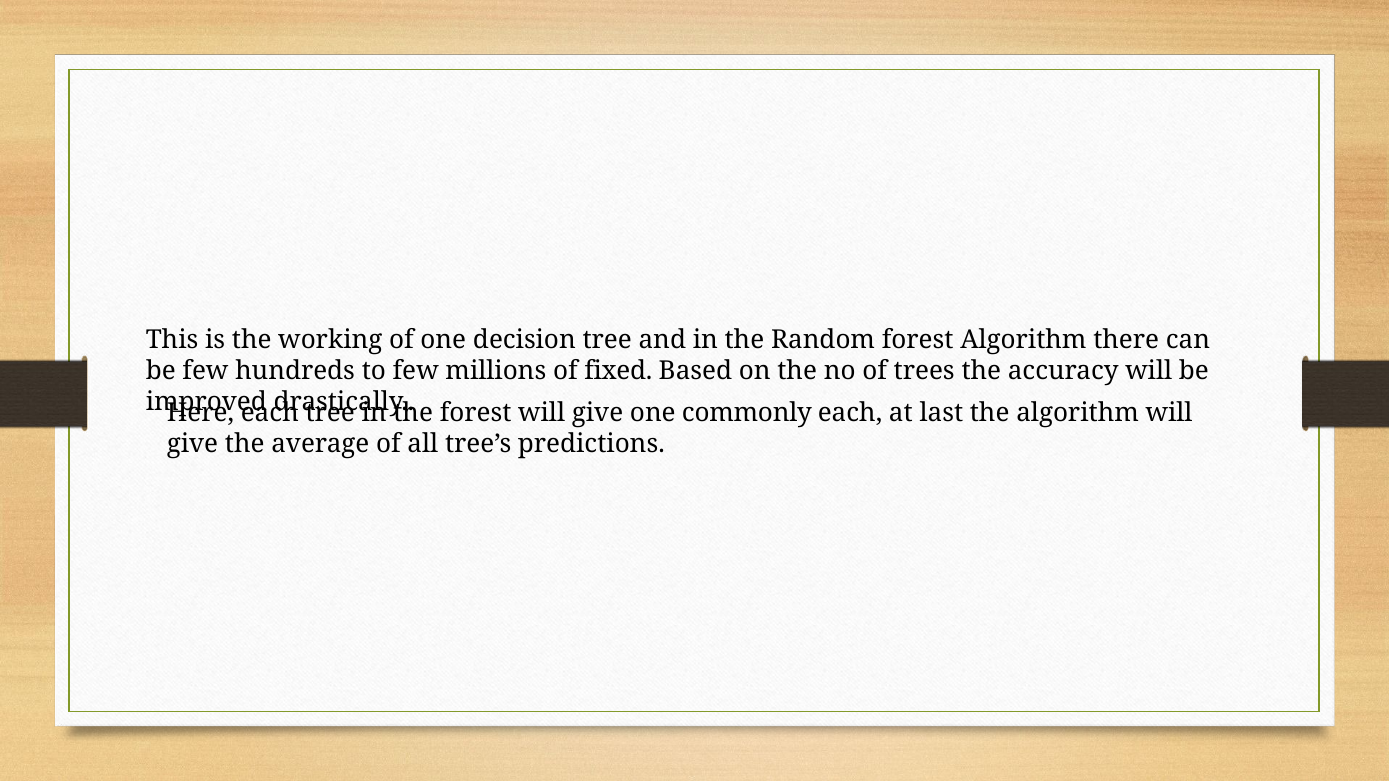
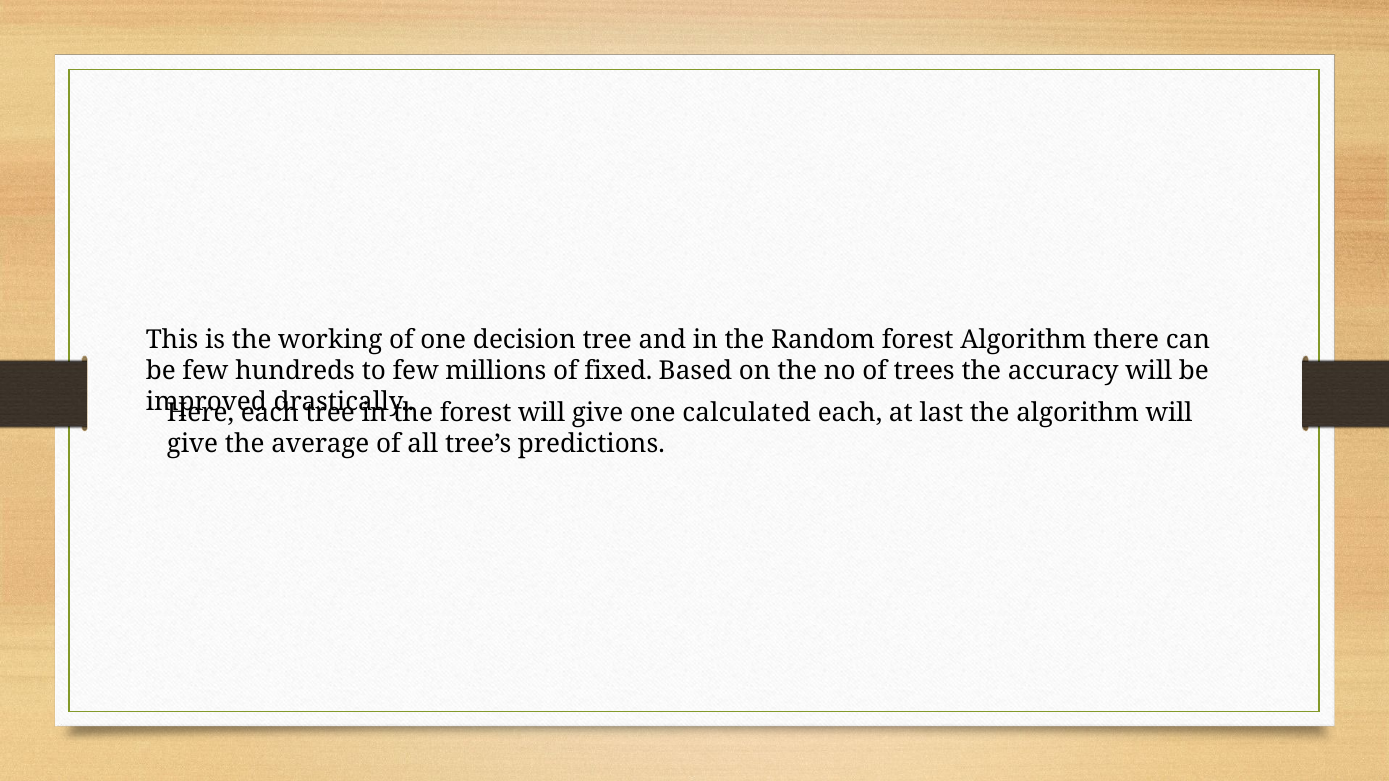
commonly: commonly -> calculated (747, 413)
